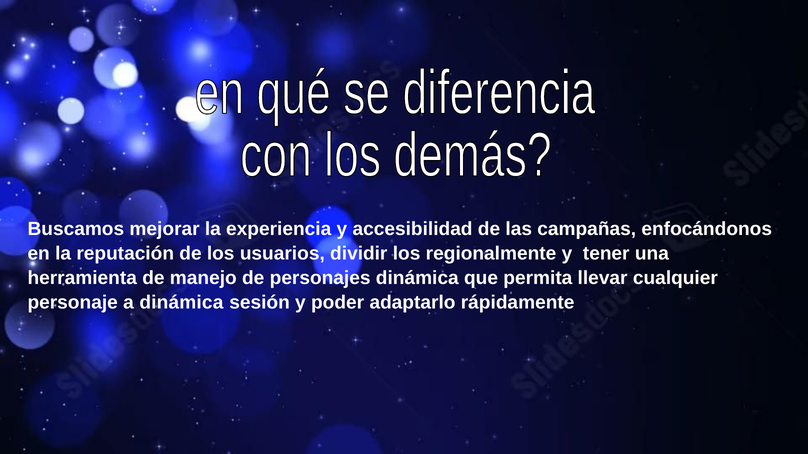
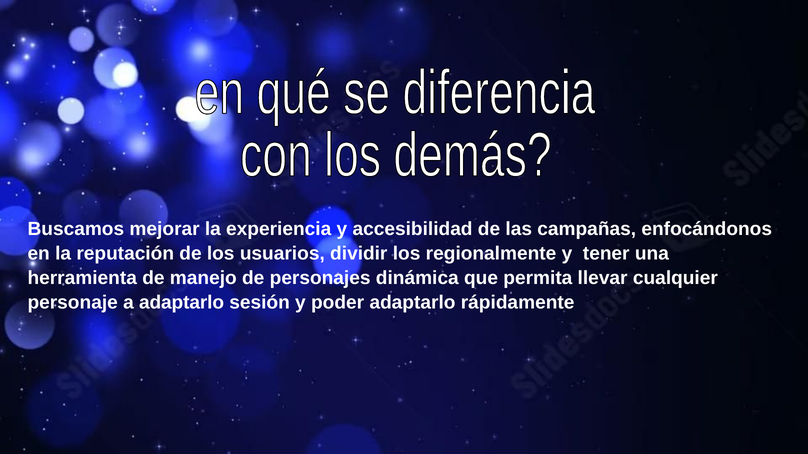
a dinámica: dinámica -> adaptarlo (182, 303)
